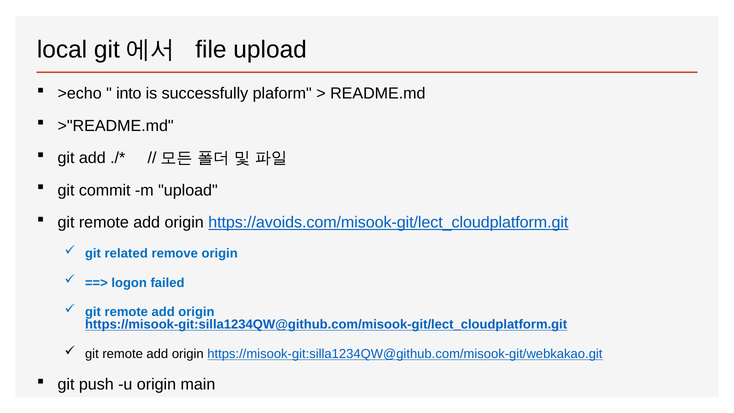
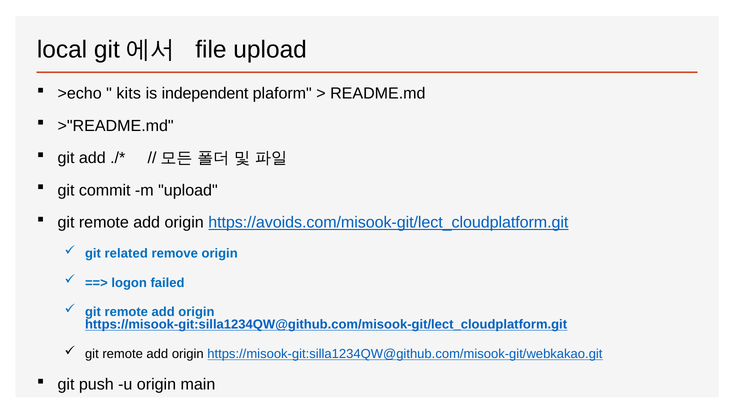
into: into -> kits (129, 94)
successfully: successfully -> independent (205, 94)
